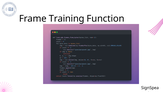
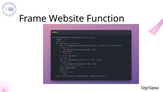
Training: Training -> Website (67, 18)
